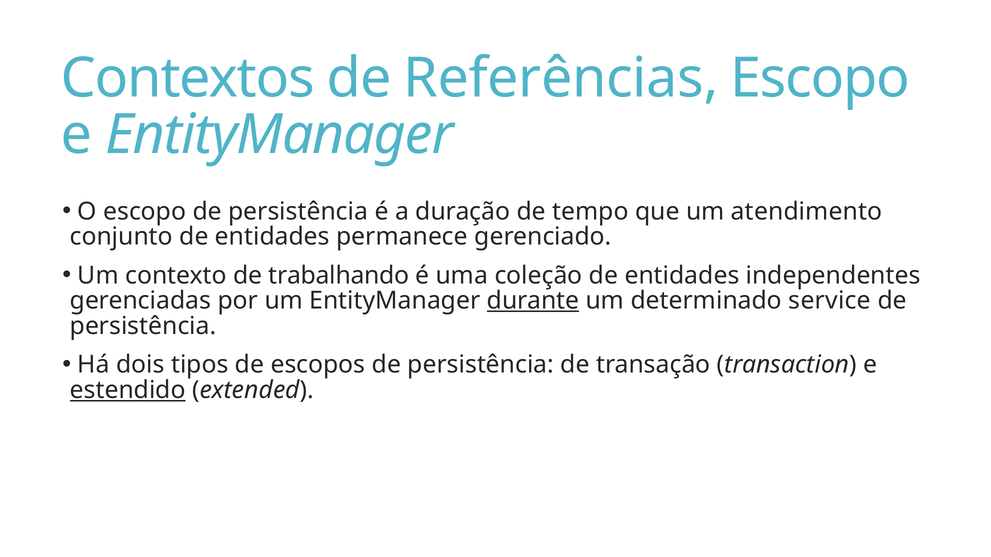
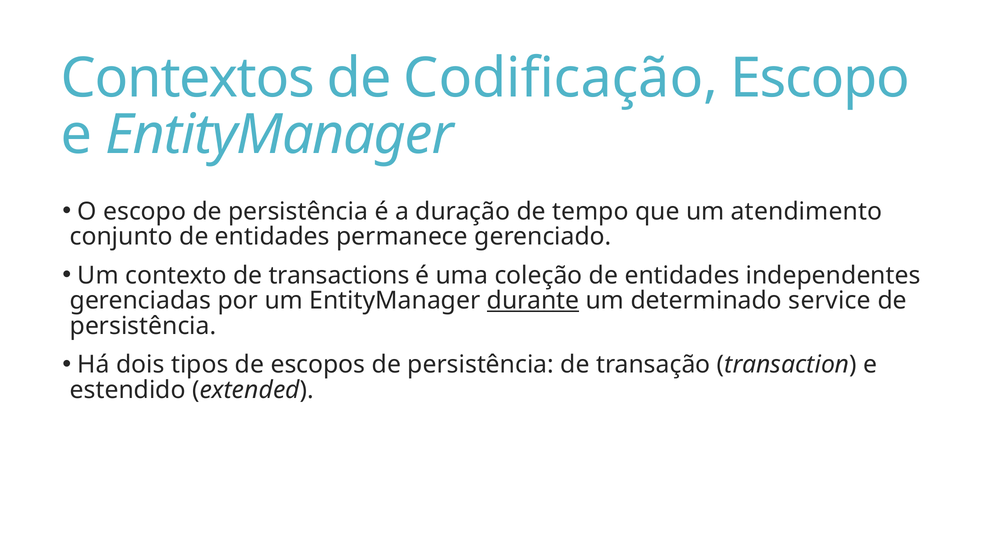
Referências: Referências -> Codificação (561, 78)
trabalhando: trabalhando -> transactions (339, 276)
estendido underline: present -> none (128, 390)
